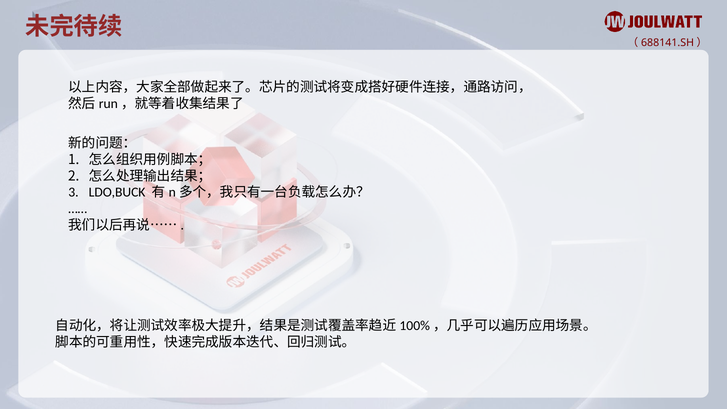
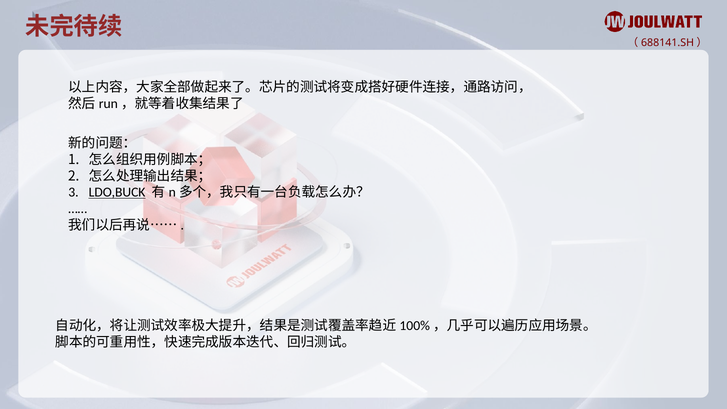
LDO,BUCK underline: none -> present (117, 192)
